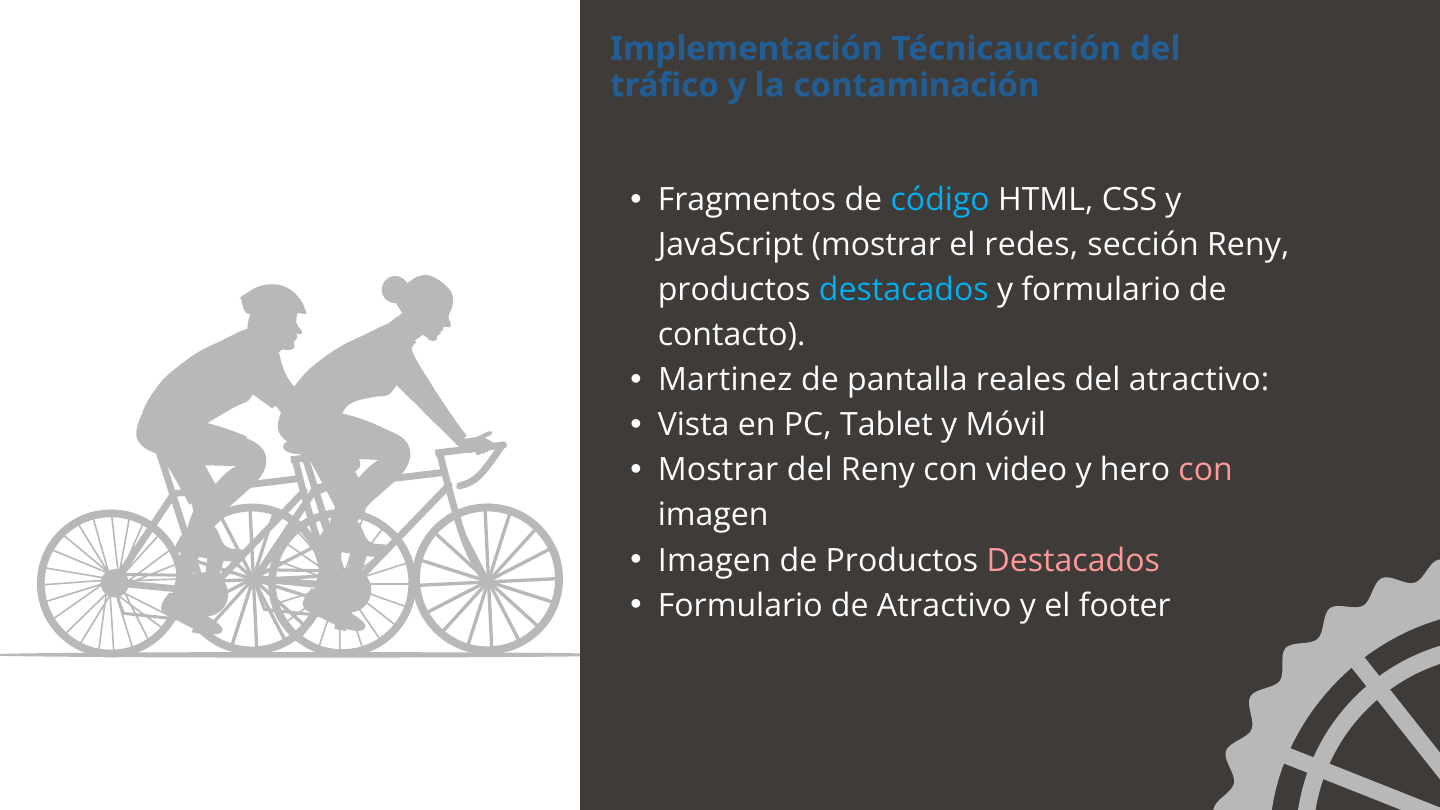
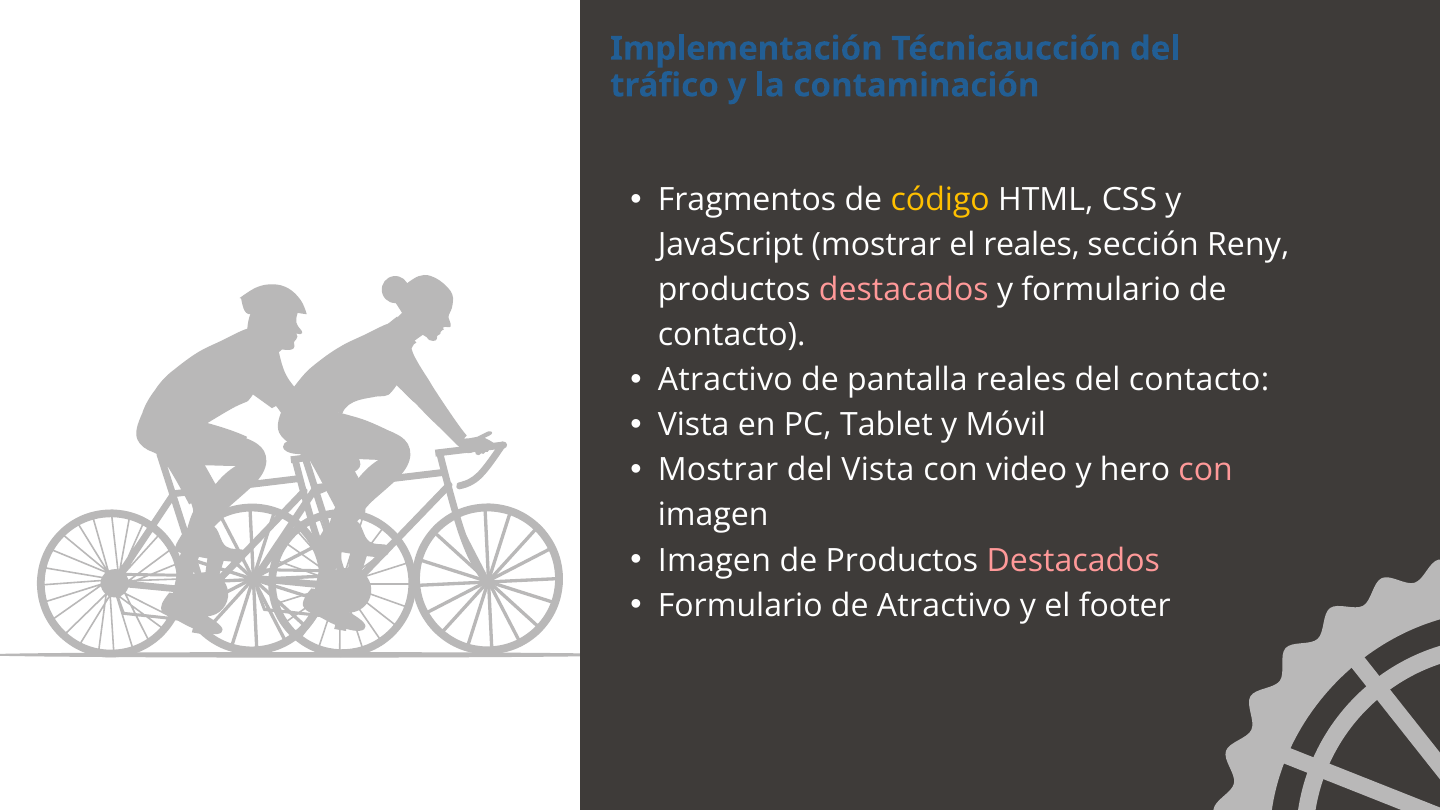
código colour: light blue -> yellow (940, 200)
el redes: redes -> reales (1032, 245)
destacados colour: light blue -> pink (904, 290)
Martinez: Martinez -> Atractivo (725, 380)
del atractivo: atractivo -> contacto (1199, 380)
del Reny: Reny -> Vista (878, 470)
